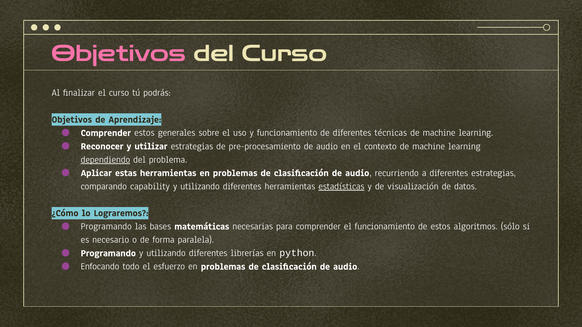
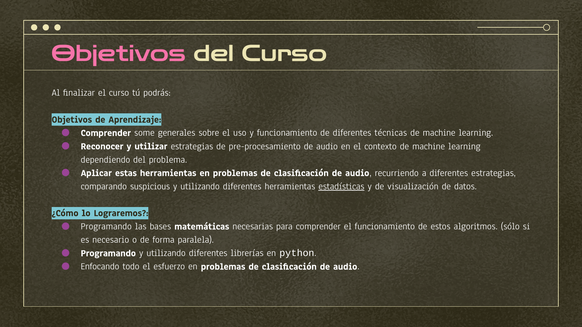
Comprender estos: estos -> some (144, 133)
dependiendo underline: present -> none (105, 160)
capability: capability -> suspicious (150, 186)
